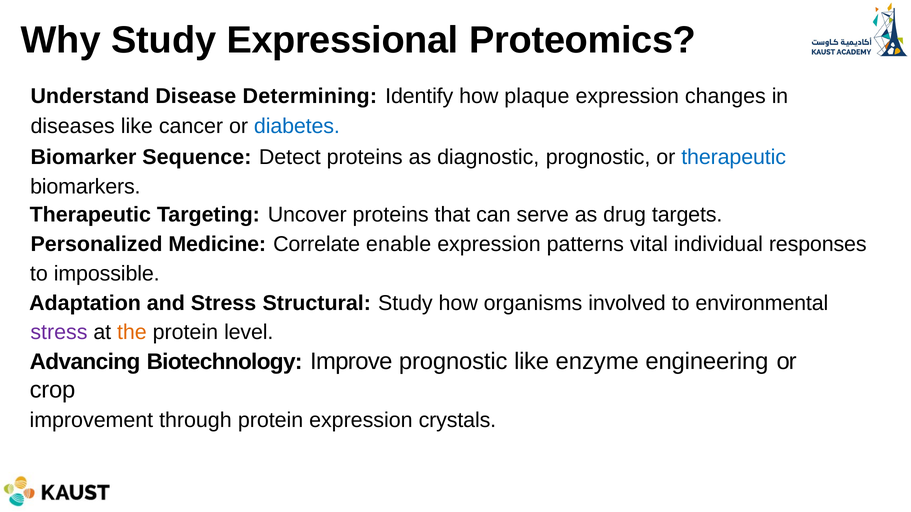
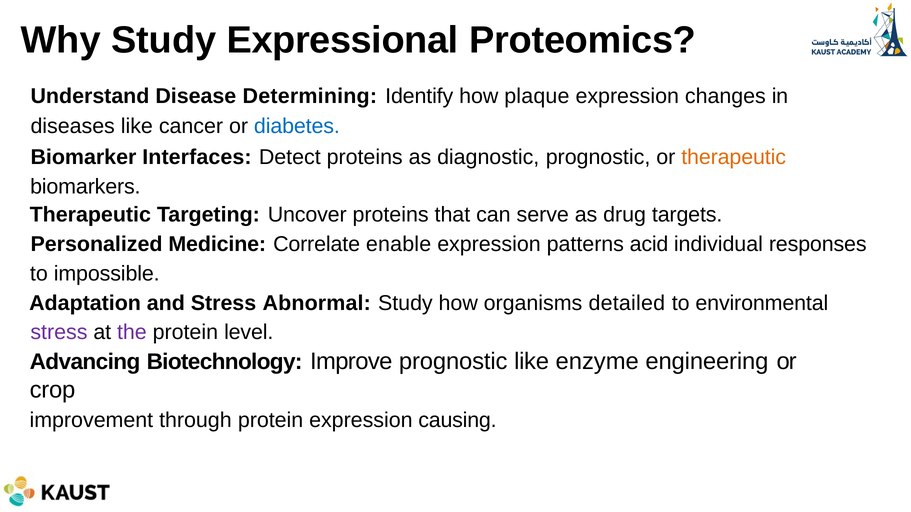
Sequence: Sequence -> Interfaces (197, 157)
therapeutic colour: blue -> orange (734, 157)
vital: vital -> acid (649, 244)
Structural: Structural -> Abnormal (317, 303)
involved: involved -> detailed (627, 303)
the colour: orange -> purple (132, 333)
crystals: crystals -> causing (457, 421)
